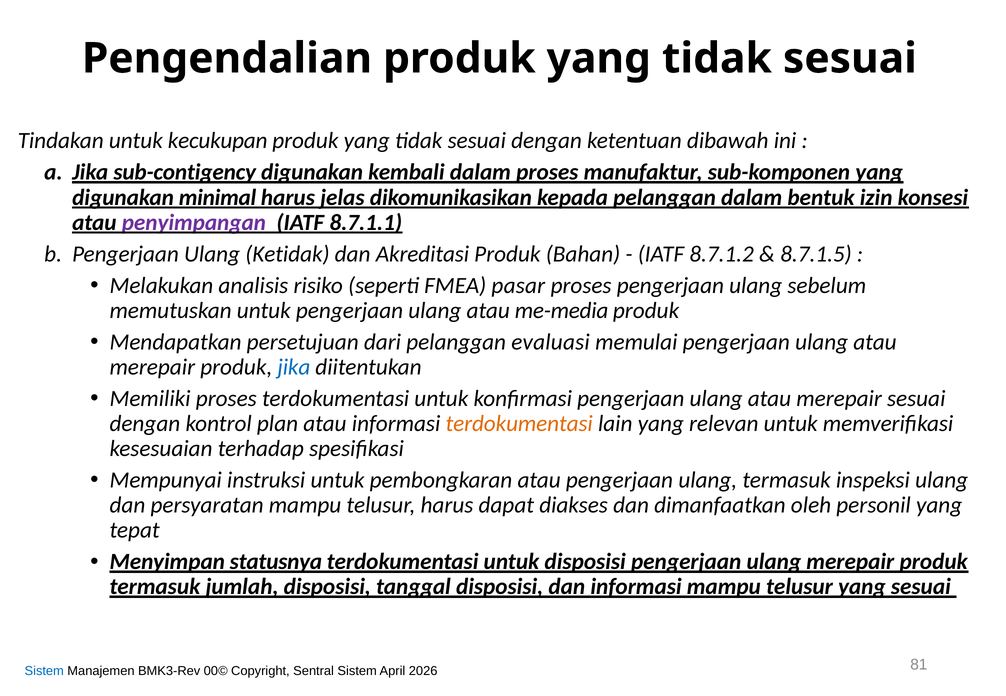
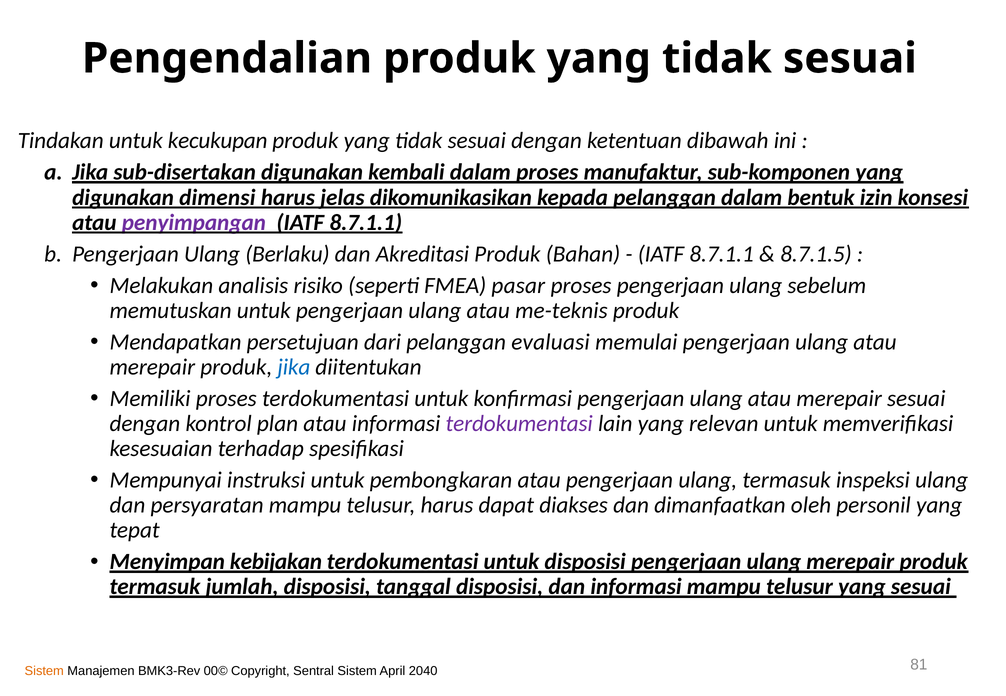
sub-contigency: sub-contigency -> sub-disertakan (185, 172)
minimal: minimal -> dimensi (217, 197)
Ketidak: Ketidak -> Berlaku (287, 254)
8.7.1.2: 8.7.1.2 -> 8.7.1.1 (722, 254)
me-media: me-media -> me-teknis (561, 311)
terdokumentasi colour: orange -> purple (519, 424)
statusnya: statusnya -> kebijakan (276, 562)
Sistem colour: blue -> orange (44, 671)
2026: 2026 -> 2040 (423, 671)
